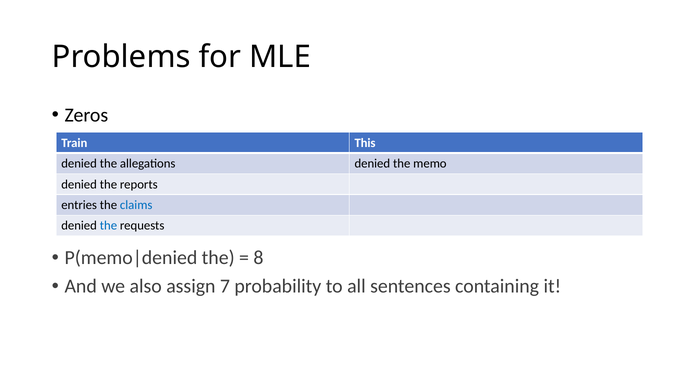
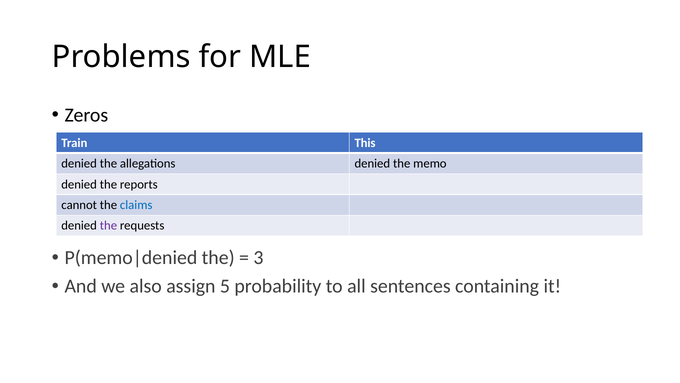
entries: entries -> cannot (79, 205)
the colour: blue -> purple (108, 225)
8: 8 -> 3 (258, 258)
7: 7 -> 5 (225, 286)
